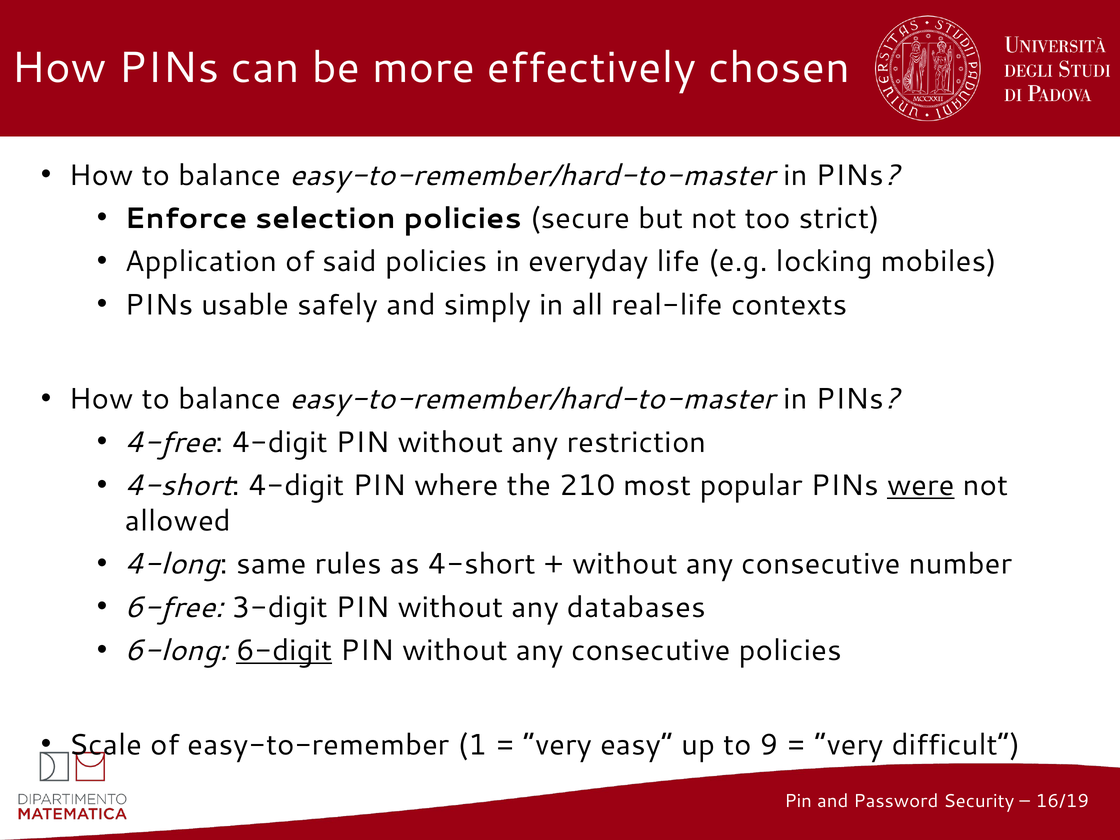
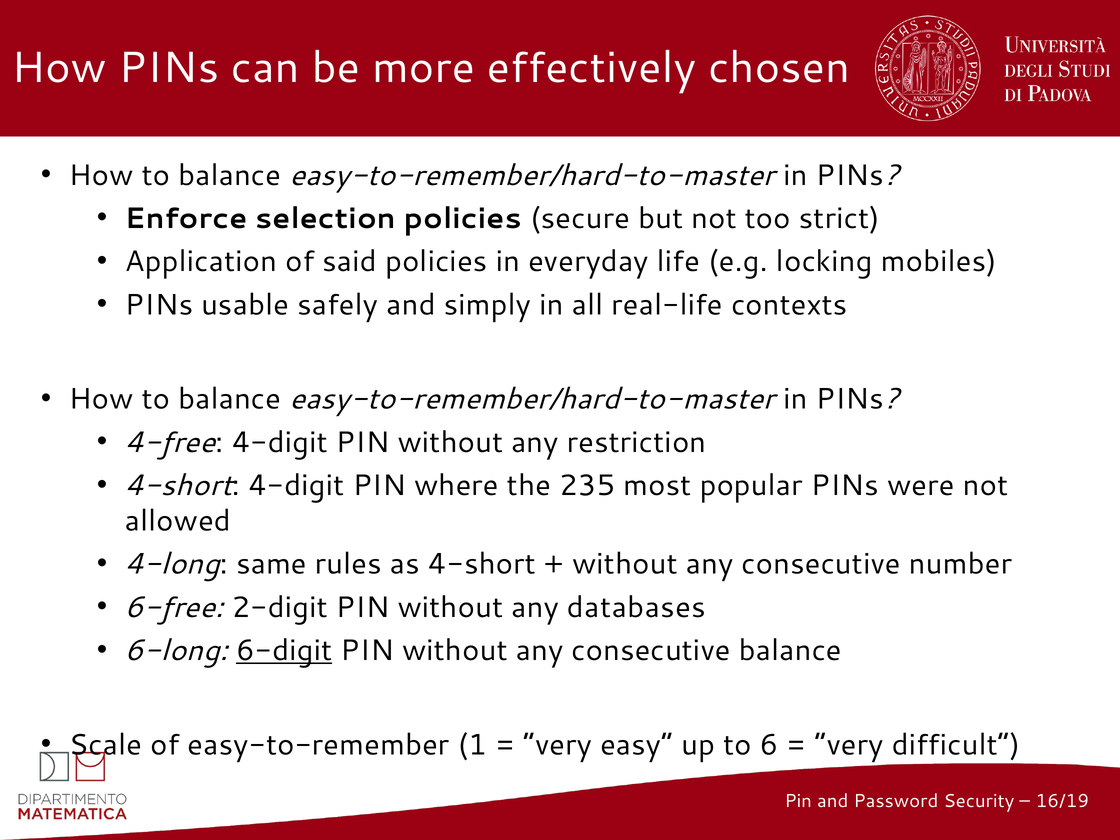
210: 210 -> 235 (587, 486)
were underline: present -> none (921, 486)
3-digit: 3-digit -> 2-digit (280, 607)
consecutive policies: policies -> balance (790, 651)
9: 9 -> 6 (769, 745)
